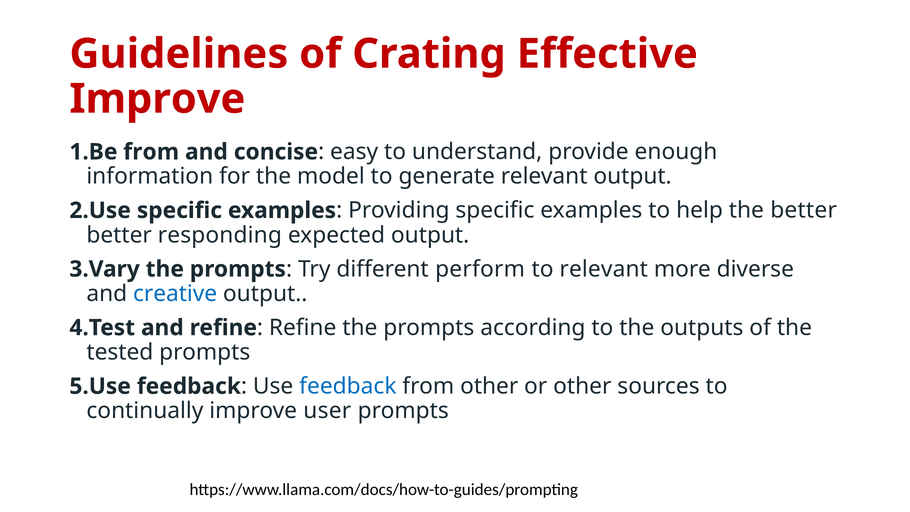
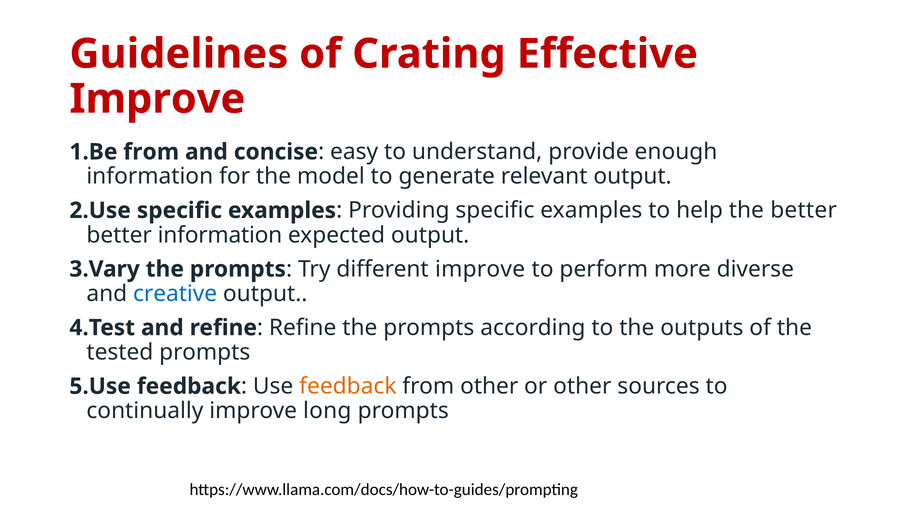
better responding: responding -> information (220, 235)
different perform: perform -> improve (480, 269)
to relevant: relevant -> perform (604, 269)
feedback colour: blue -> orange (348, 386)
user: user -> long (327, 411)
